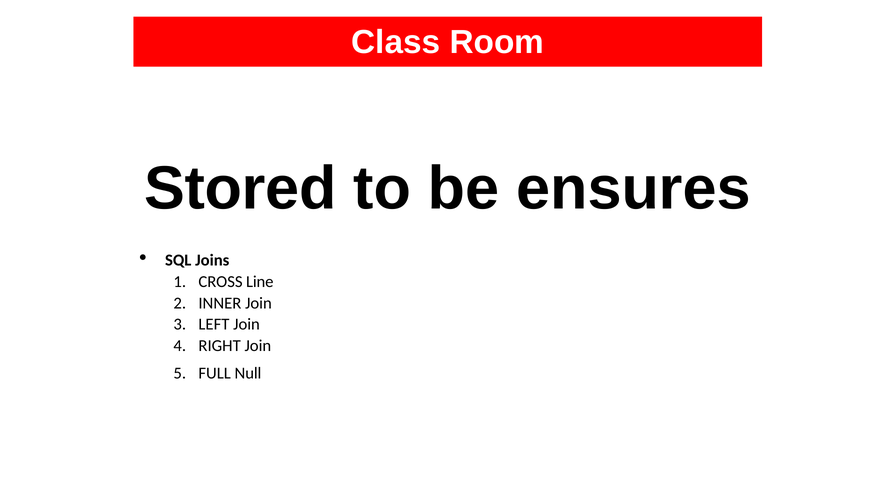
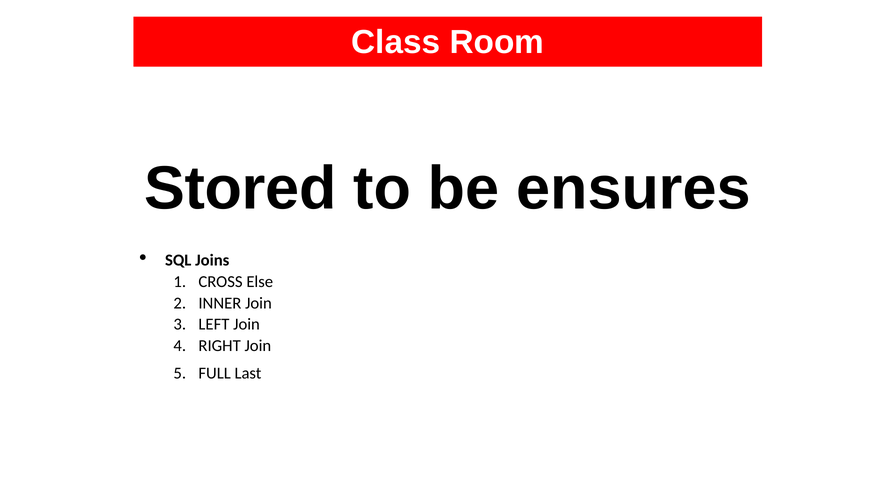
Line: Line -> Else (260, 282)
Null: Null -> Last (248, 374)
